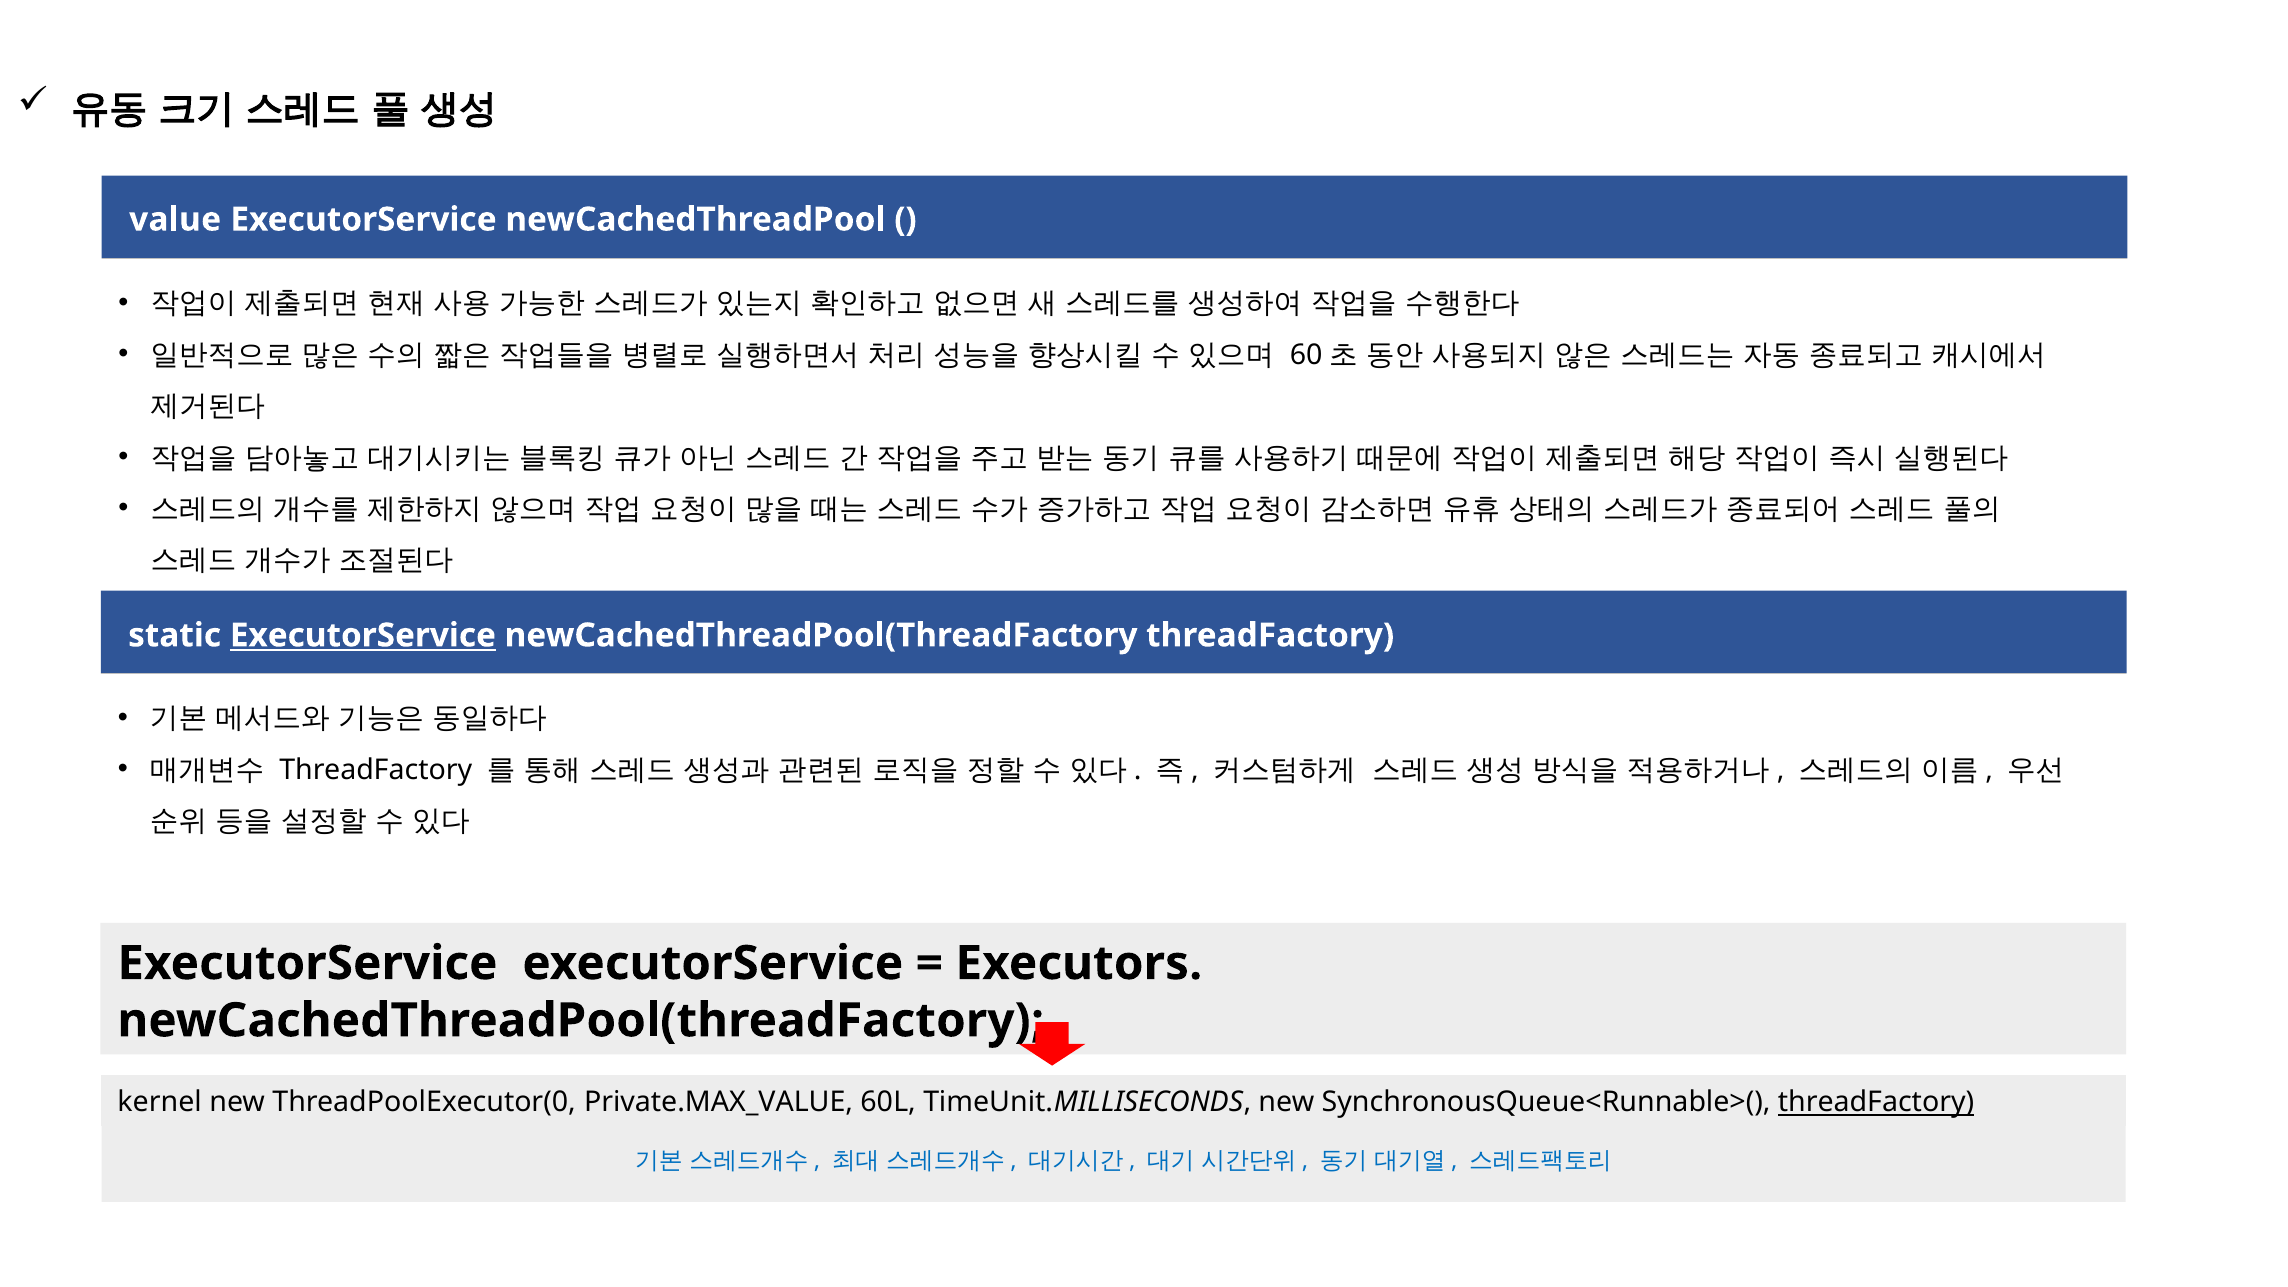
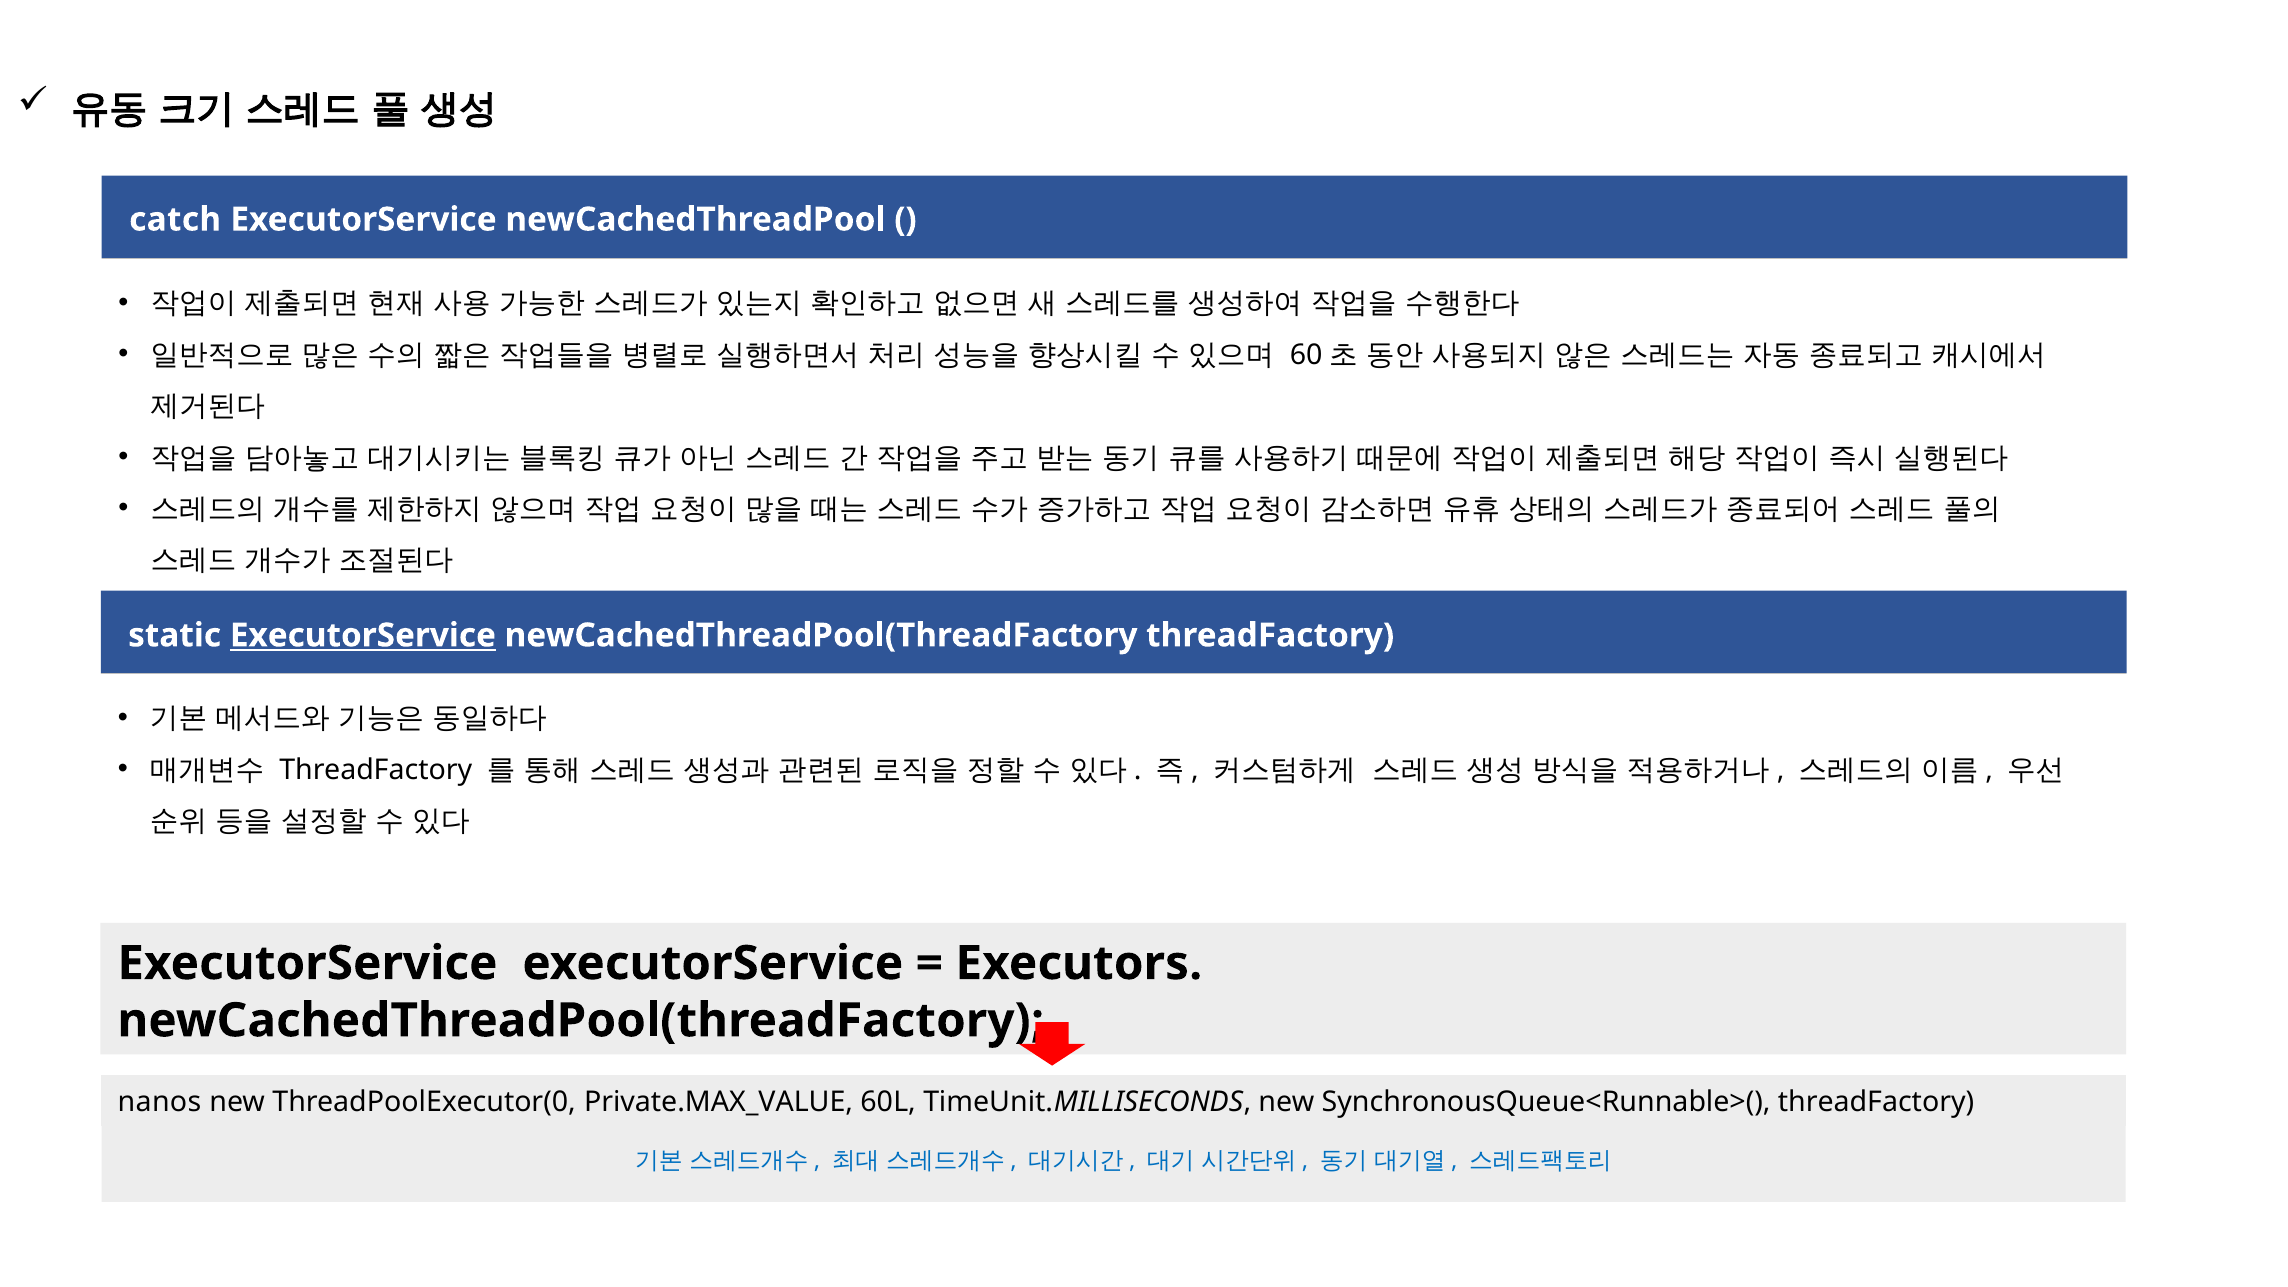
value: value -> catch (175, 219)
kernel: kernel -> nanos (159, 1103)
threadFactory underline: present -> none (1876, 1103)
